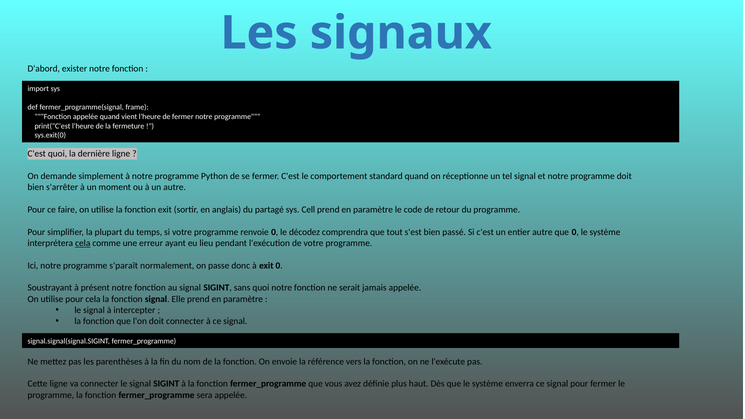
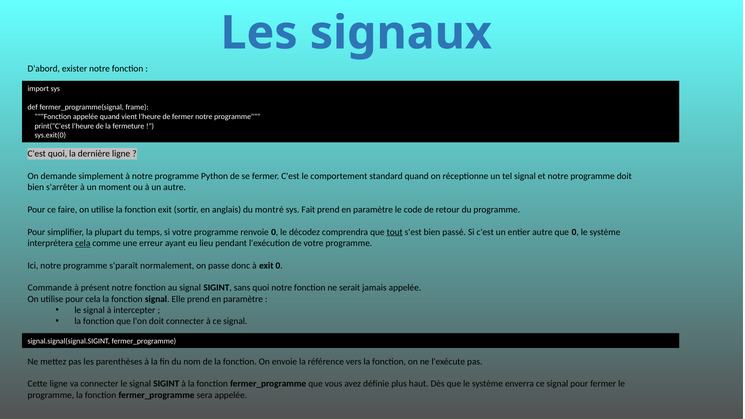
partagé: partagé -> montré (269, 210)
Cell: Cell -> Fait (308, 210)
tout underline: none -> present (395, 232)
Soustrayant: Soustrayant -> Commande (50, 288)
